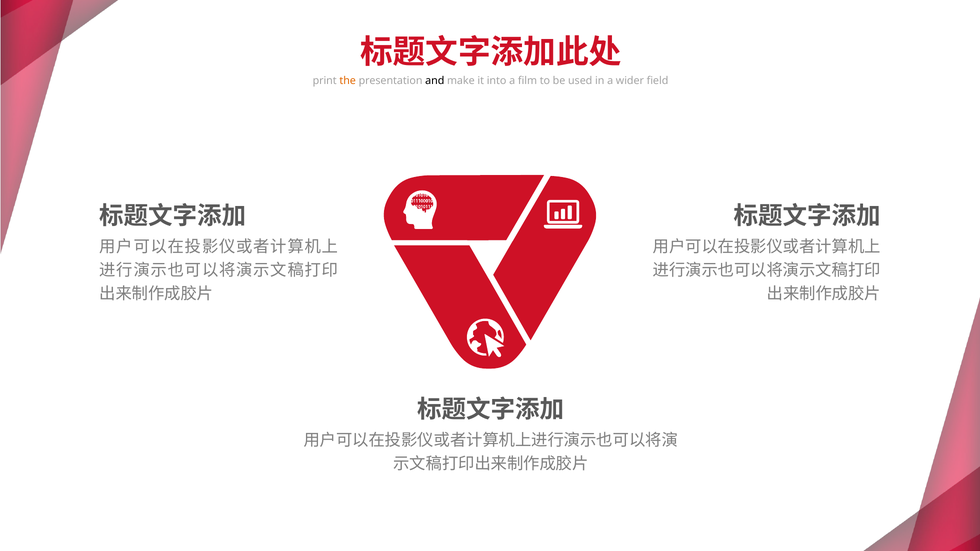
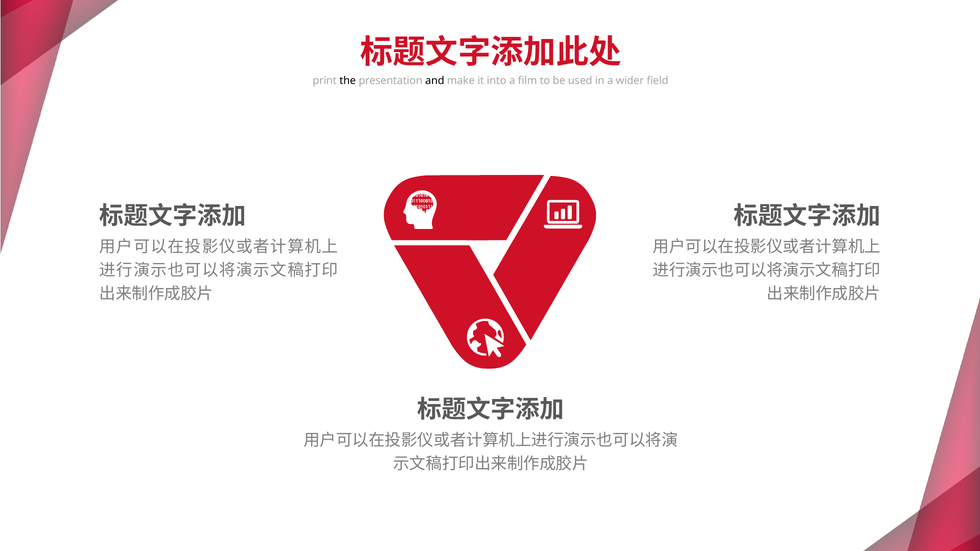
the colour: orange -> black (348, 81)
